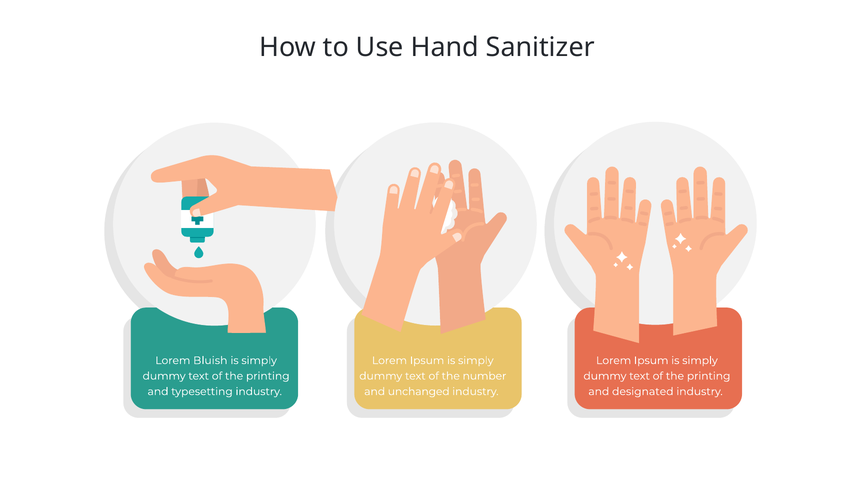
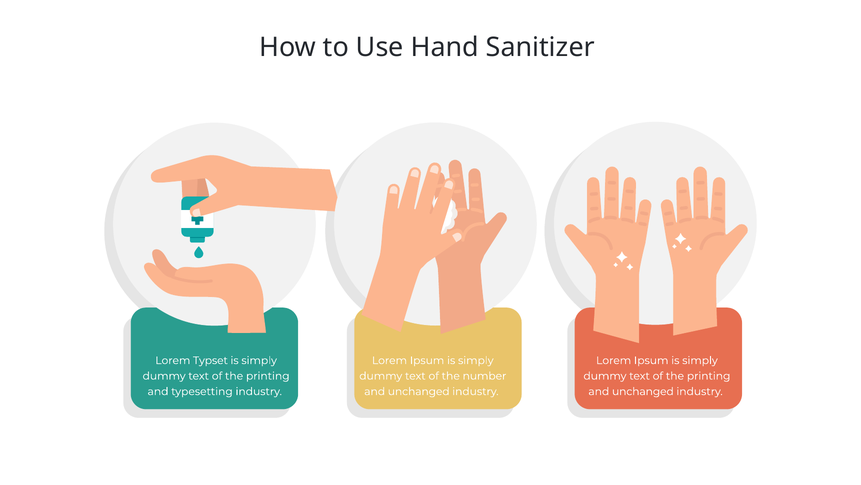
Bluish: Bluish -> Typset (210, 360)
designated: designated -> unchanged (643, 391)
